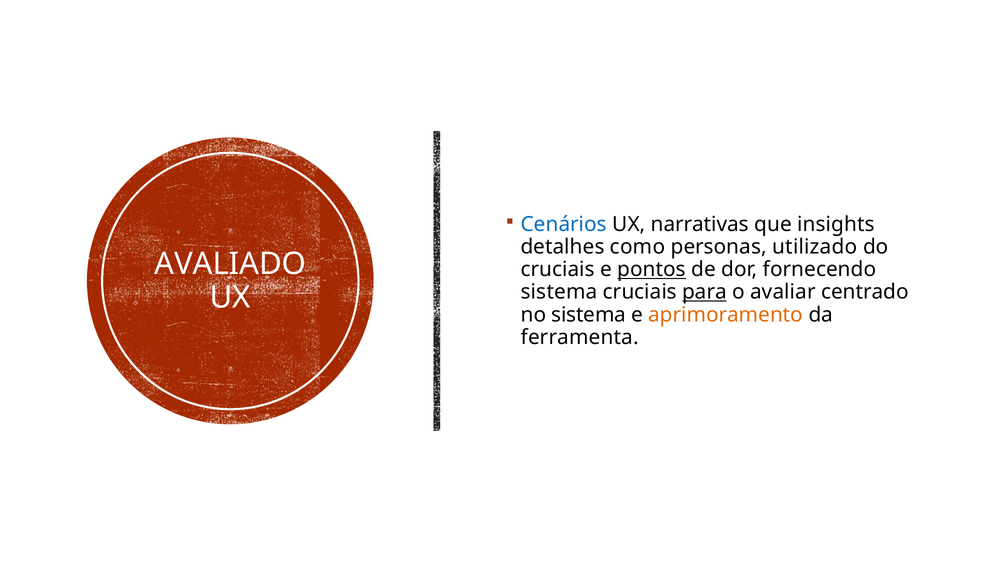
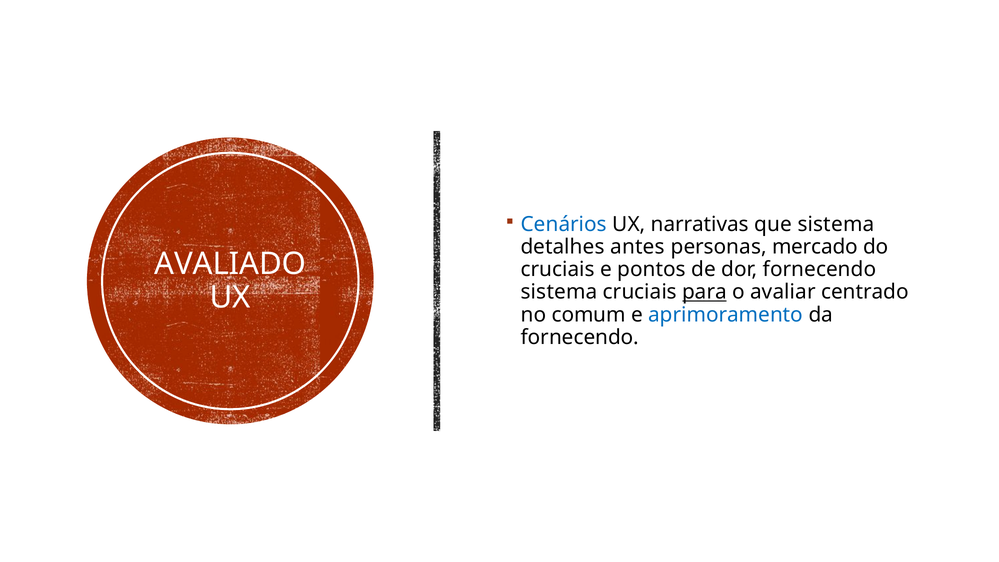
que insights: insights -> sistema (836, 225)
como: como -> antes (638, 247)
utilizado: utilizado -> mercado (815, 247)
pontos underline: present -> none (652, 270)
no sistema: sistema -> comum (589, 315)
aprimoramento colour: orange -> blue (726, 315)
ferramenta: ferramenta -> fornecendo (580, 337)
